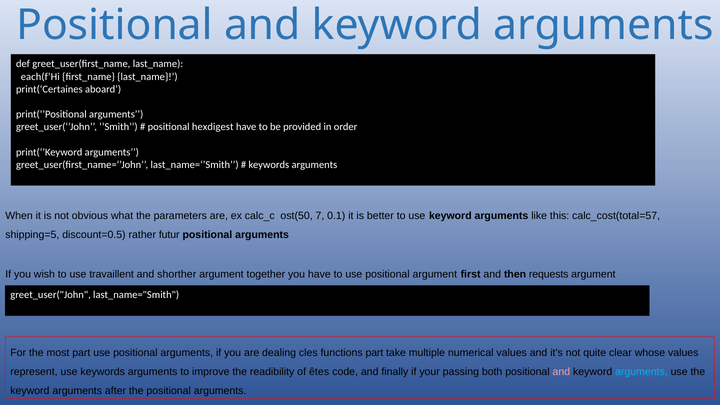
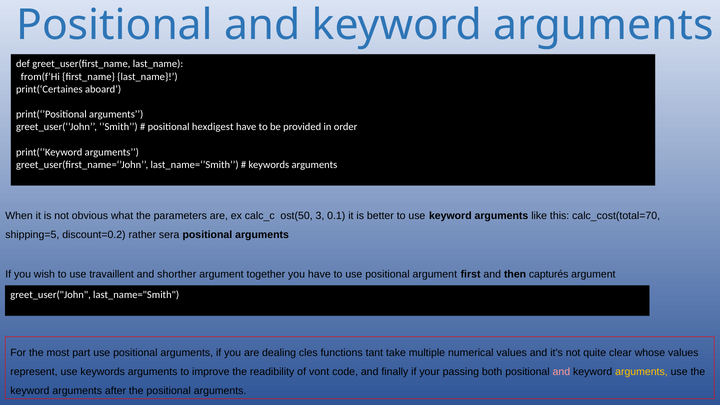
each(f’Hi: each(f’Hi -> from(f’Hi (40, 77)
7: 7 -> 3 (320, 216)
calc_cost(total=57: calc_cost(total=57 -> calc_cost(total=70 (616, 216)
discount=0.5: discount=0.5 -> discount=0.2 (94, 235)
futur: futur -> sera (169, 235)
requests: requests -> capturés (549, 274)
functions part: part -> tant (374, 353)
êtes: êtes -> vont (319, 372)
arguments colour: light blue -> yellow (641, 372)
